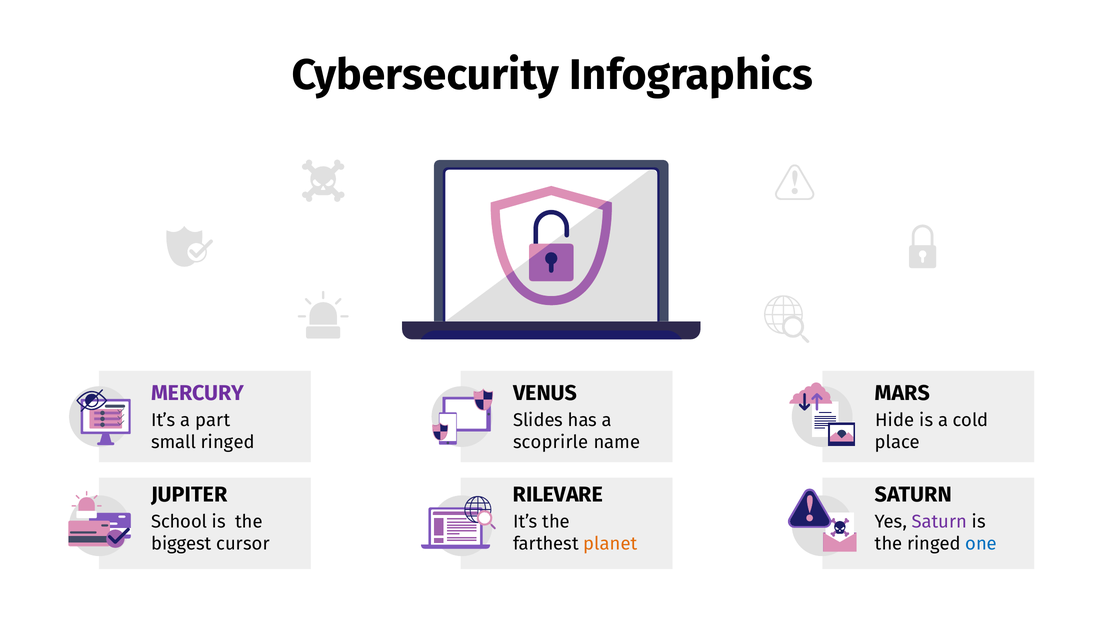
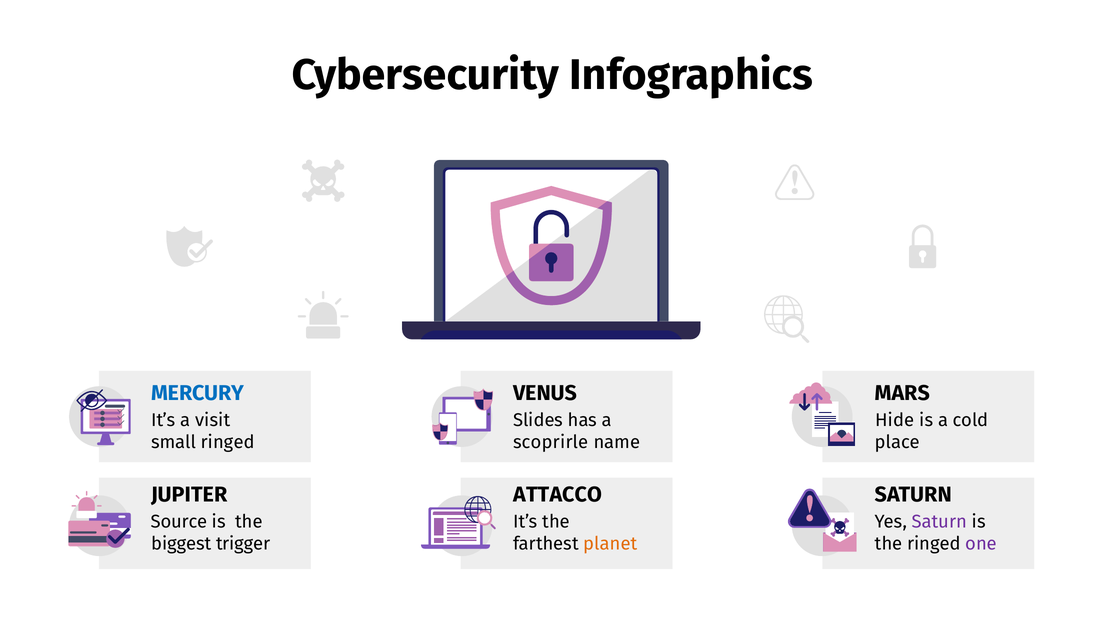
MERCURY colour: purple -> blue (198, 393)
part: part -> visit (213, 420)
RILEVARE: RILEVARE -> ATTACCO (558, 495)
School: School -> Source (179, 522)
cursor: cursor -> trigger (243, 544)
one colour: blue -> purple (981, 544)
